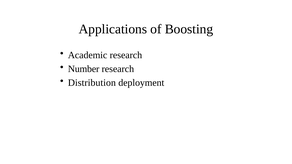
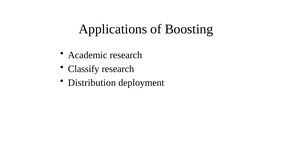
Number: Number -> Classify (84, 69)
